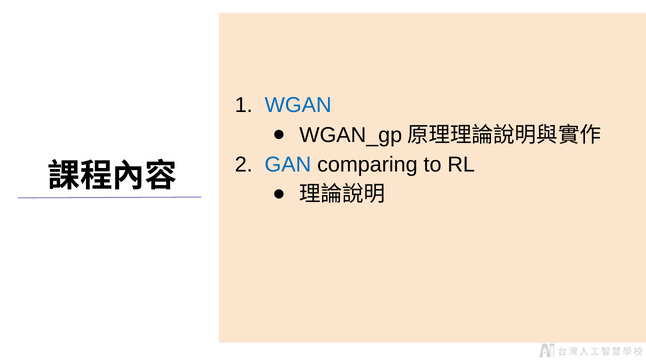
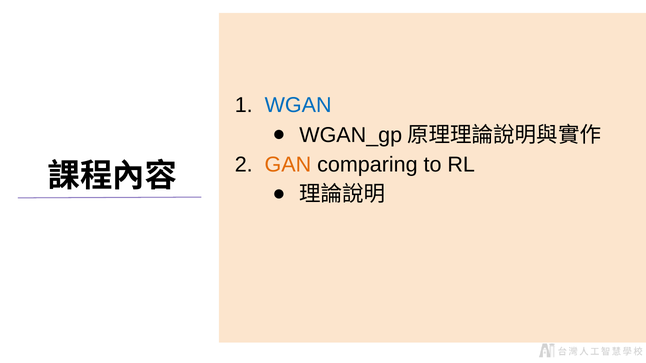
GAN colour: blue -> orange (288, 165)
